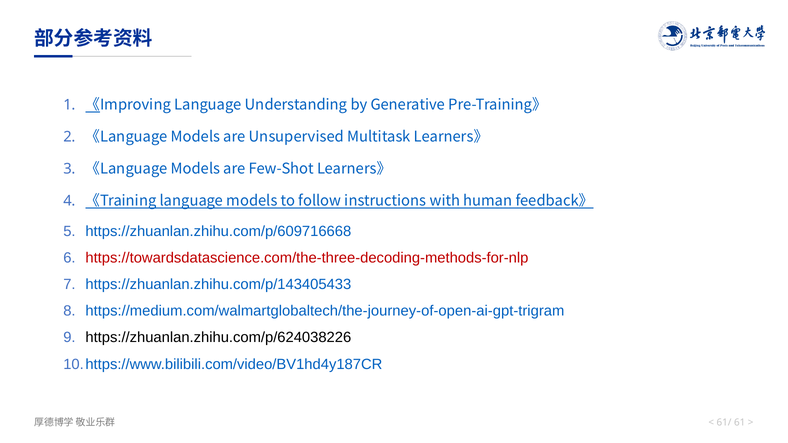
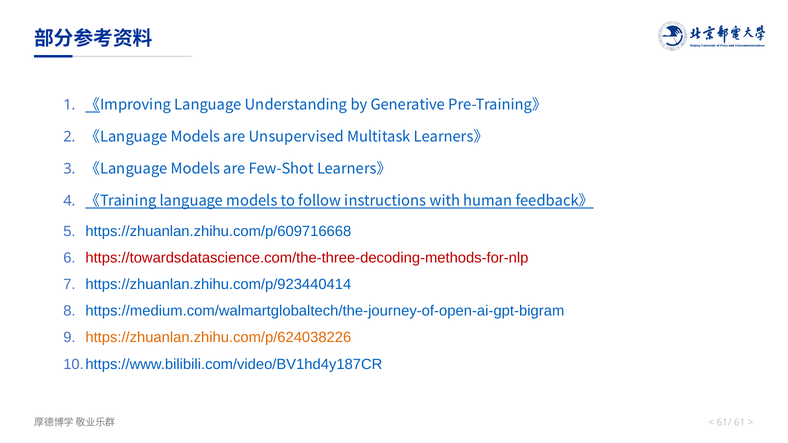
https://zhuanlan.zhihu.com/p/143405433: https://zhuanlan.zhihu.com/p/143405433 -> https://zhuanlan.zhihu.com/p/923440414 (218, 285)
https://medium.com/walmartglobaltech/the-journey-of-open-ai-gpt-trigram: https://medium.com/walmartglobaltech/the-journey-of-open-ai-gpt-trigram -> https://medium.com/walmartglobaltech/the-journey-of-open-ai-gpt-bigram (325, 311)
https://zhuanlan.zhihu.com/p/624038226 colour: black -> orange (218, 338)
